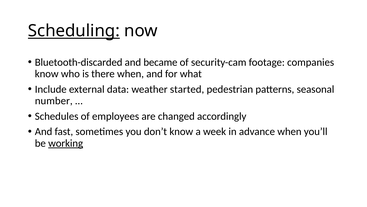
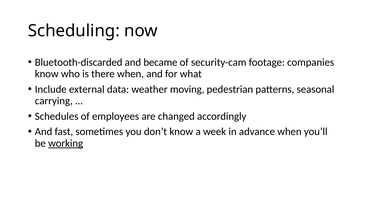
Scheduling underline: present -> none (74, 31)
started: started -> moving (187, 89)
number: number -> carrying (54, 101)
